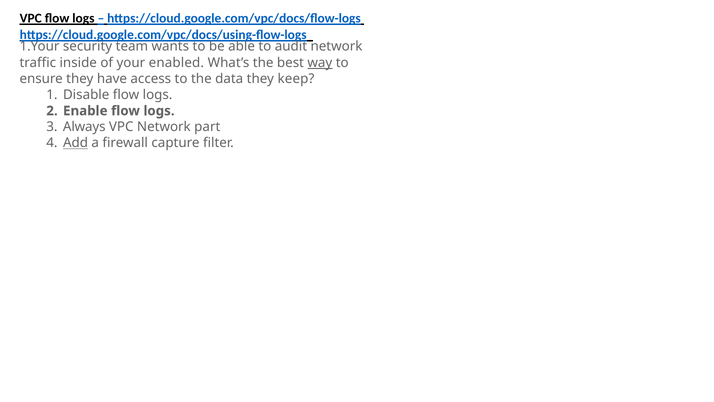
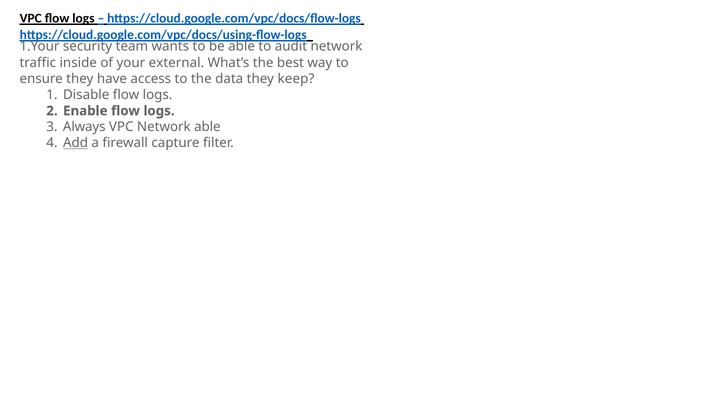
enabled: enabled -> external (176, 63)
way underline: present -> none (320, 63)
Network part: part -> able (207, 127)
